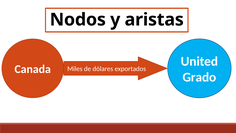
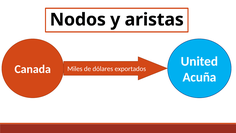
Grado: Grado -> Acuña (199, 77)
